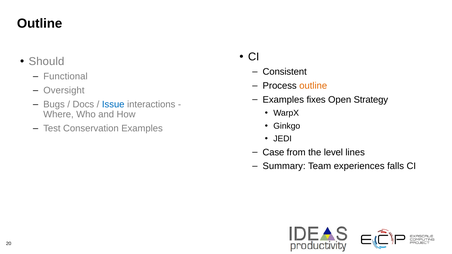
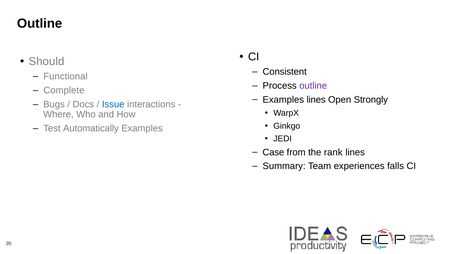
outline colour: orange -> purple (313, 86)
Oversight: Oversight -> Complete (64, 91)
Examples fixes: fixes -> lines (316, 100)
Strategy: Strategy -> Strongly (371, 100)
Conservation: Conservation -> Automatically (91, 129)
level: level -> rank (333, 152)
